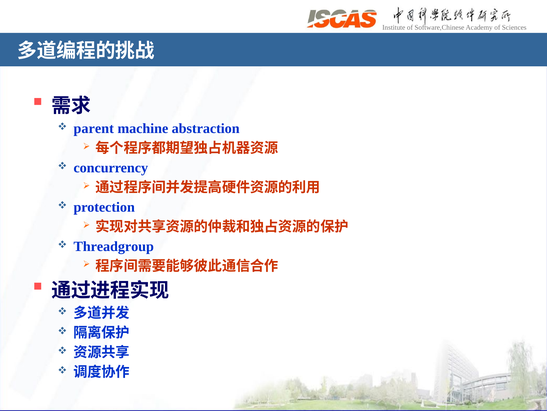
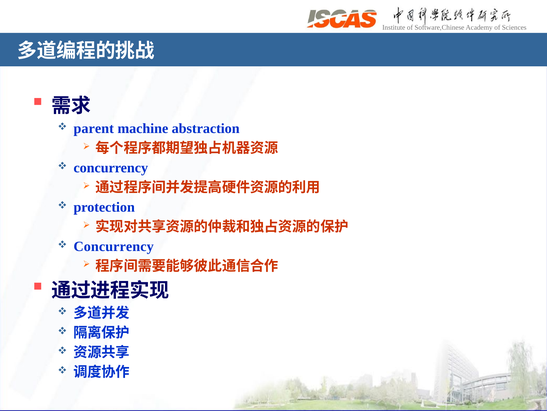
Threadgroup: Threadgroup -> Concurrency (114, 246)
